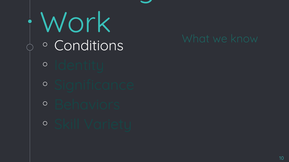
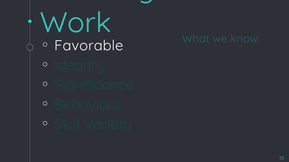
Conditions: Conditions -> Favorable (89, 46)
